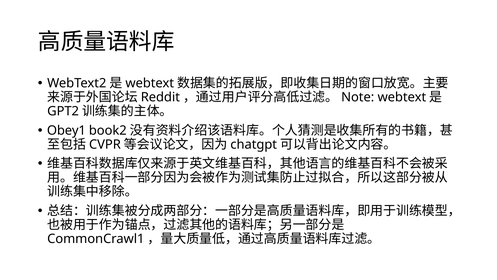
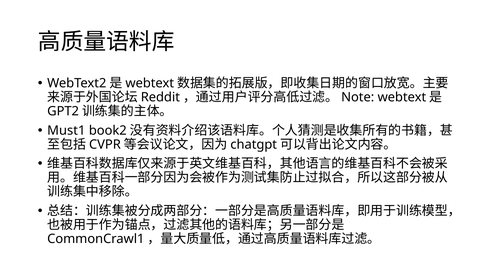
Obey1: Obey1 -> Must1 (66, 130)
